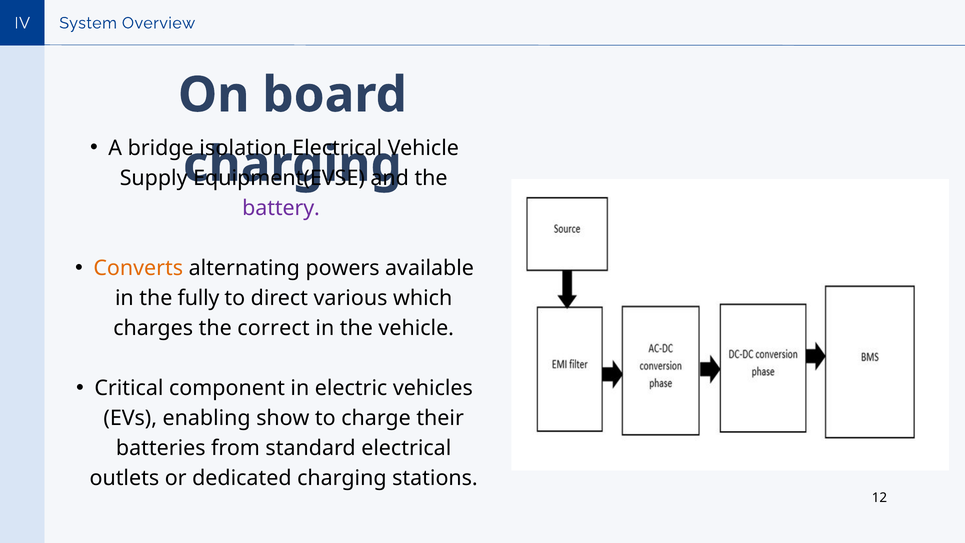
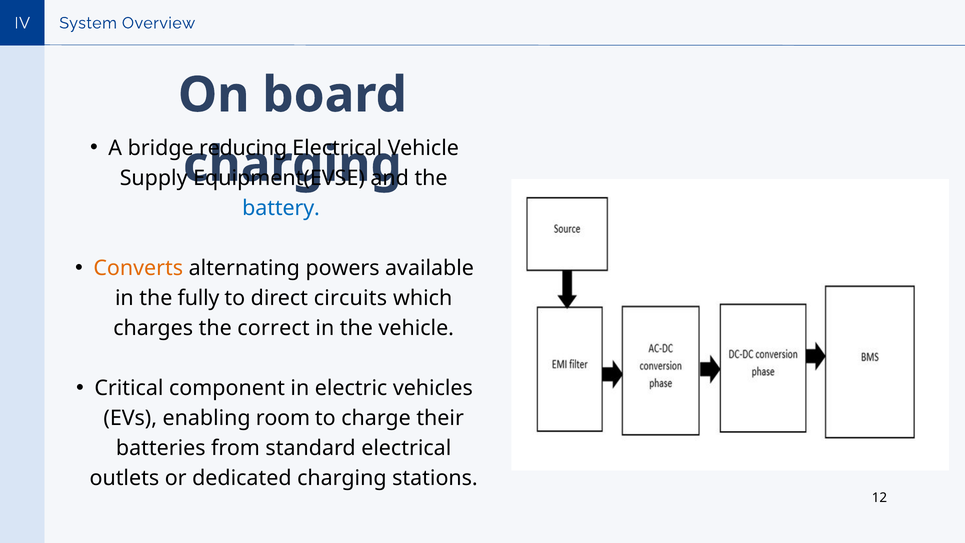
isolation: isolation -> reducing (243, 148)
battery colour: purple -> blue (281, 208)
various: various -> circuits (350, 298)
show: show -> room (283, 418)
